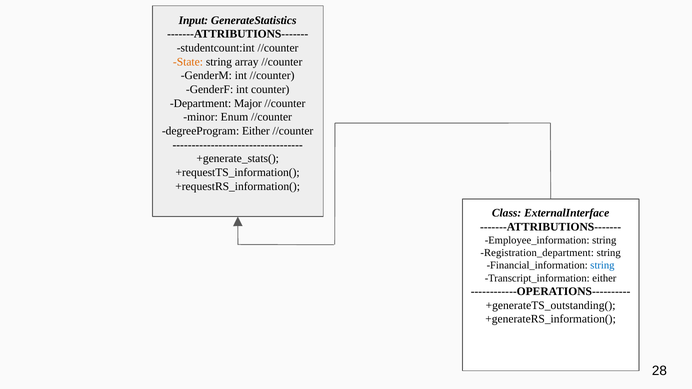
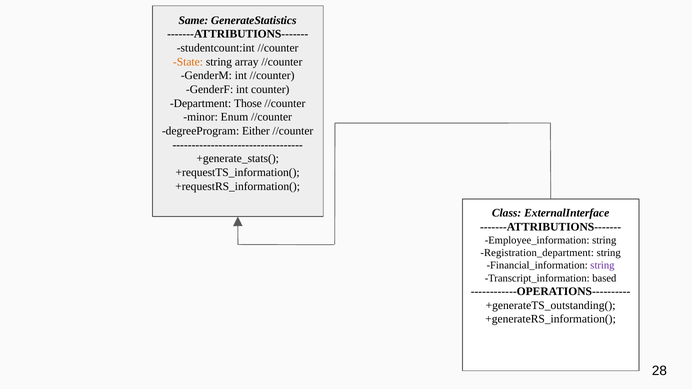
Input: Input -> Same (193, 20)
Major: Major -> Those (248, 103)
string colour: blue -> purple (602, 266)
Transcript_information either: either -> based (604, 278)
